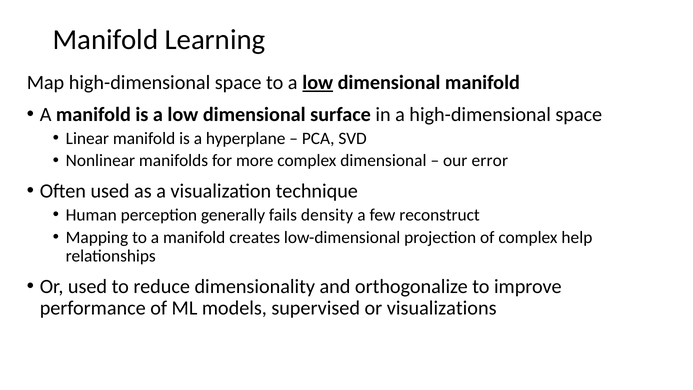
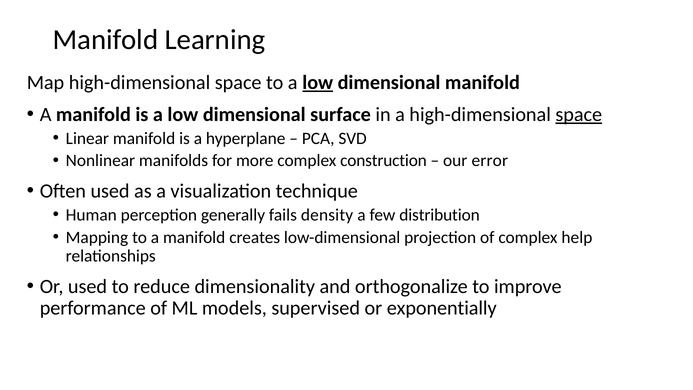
space underline: none -> present (579, 114)
complex dimensional: dimensional -> construction (384, 161)
reconstruct: reconstruct -> distribution (440, 215)
visualizations: visualizations -> exponentially (442, 308)
